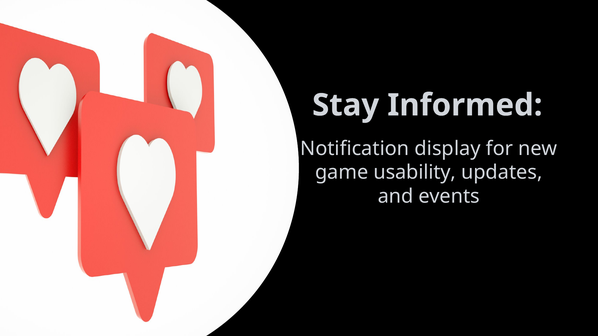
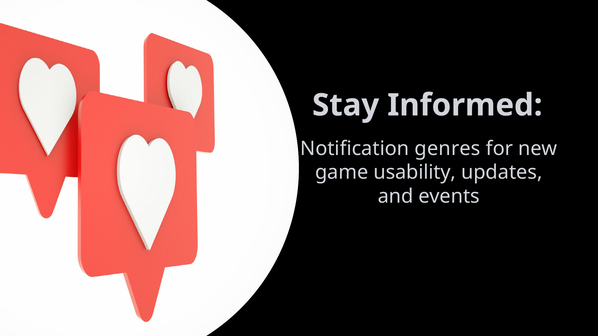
display: display -> genres (448, 149)
